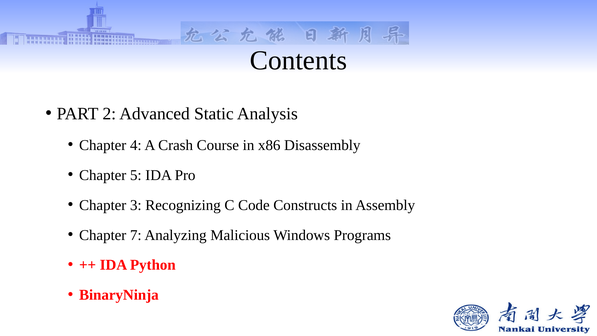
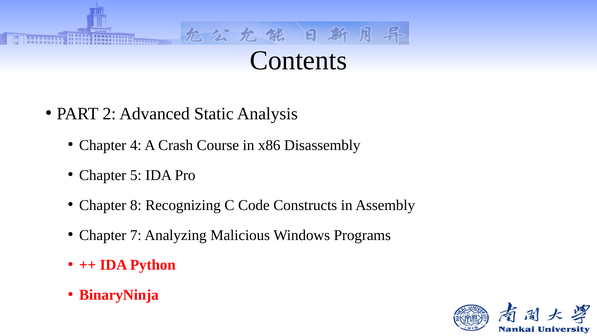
3: 3 -> 8 (136, 205)
